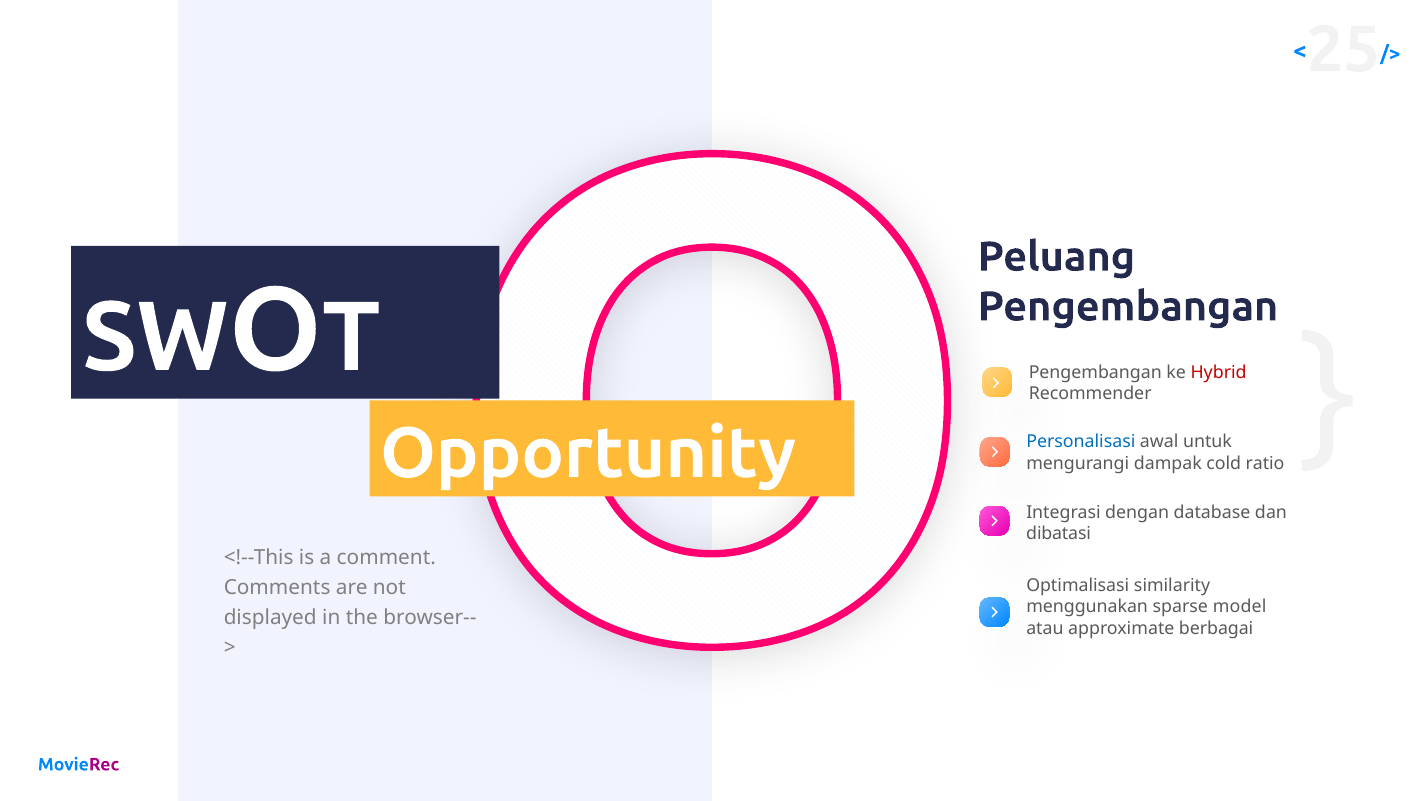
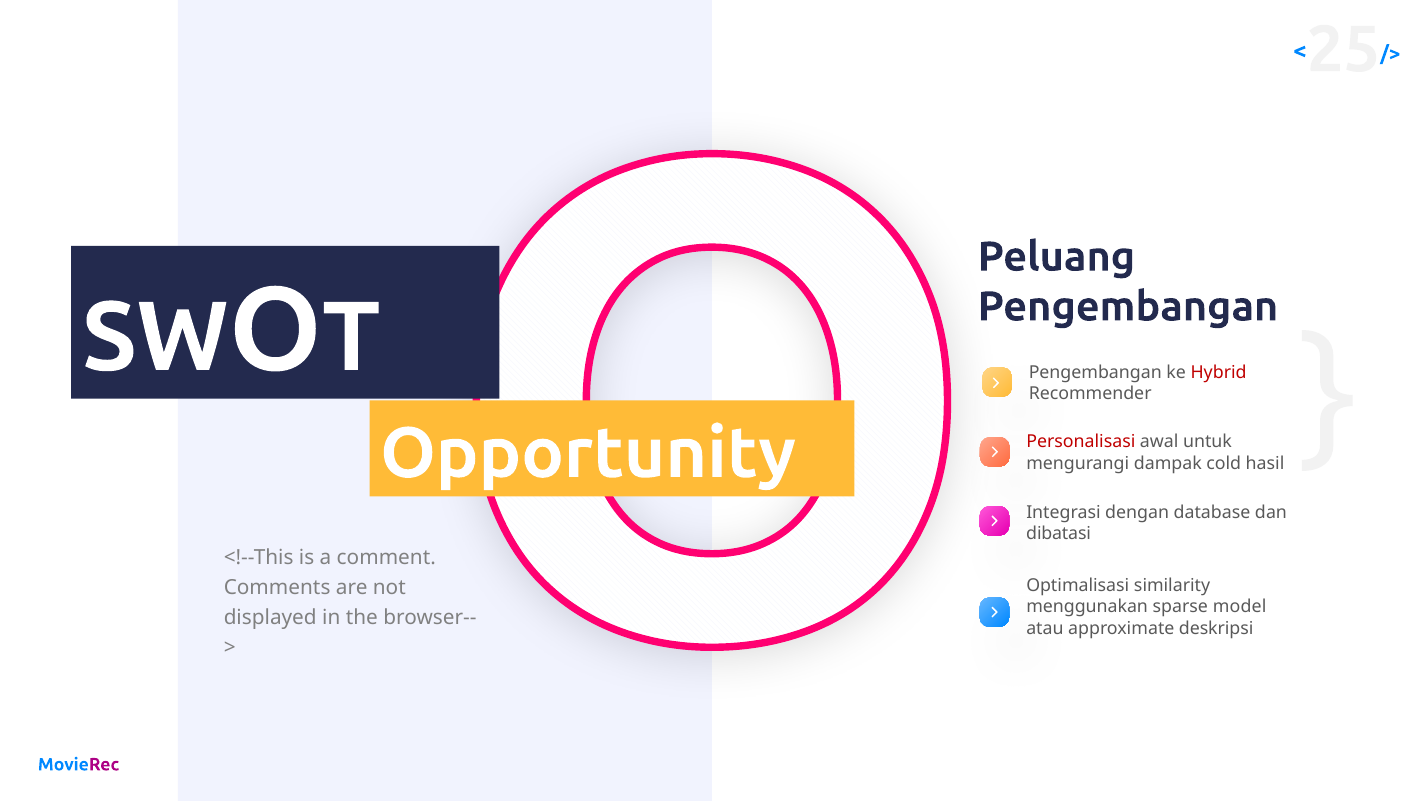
Personalisasi colour: blue -> red (1081, 442)
ratio: ratio -> hasil (1265, 463)
berbagai: berbagai -> deskripsi (1216, 628)
